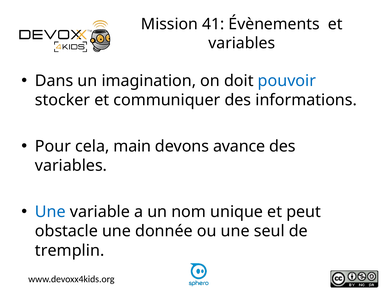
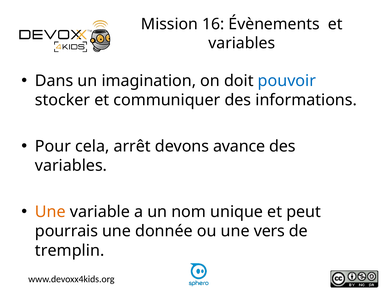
41: 41 -> 16 (213, 24)
main: main -> arrêt (132, 146)
Une colour: blue -> orange (50, 212)
obstacle: obstacle -> pourrais (66, 231)
seul: seul -> vers (269, 231)
